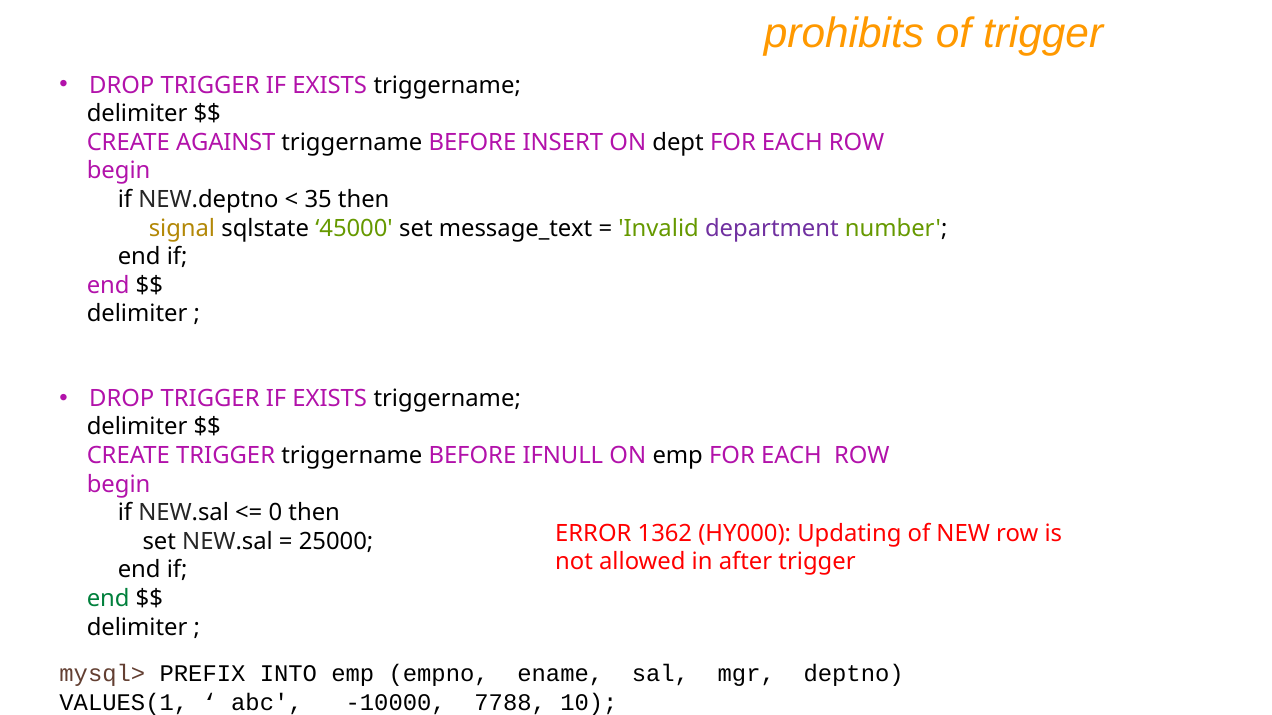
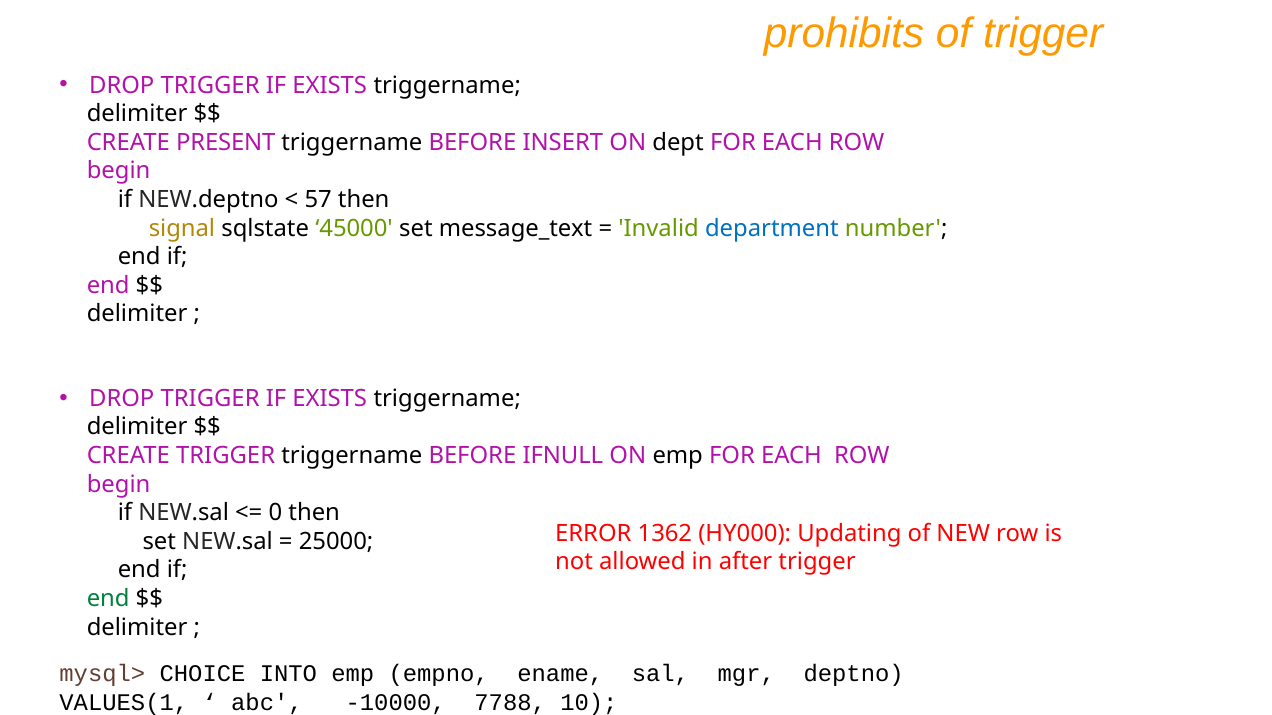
AGAINST: AGAINST -> PRESENT (226, 143)
35: 35 -> 57 (318, 200)
department colour: purple -> blue (772, 228)
PREFIX: PREFIX -> CHOICE (203, 674)
